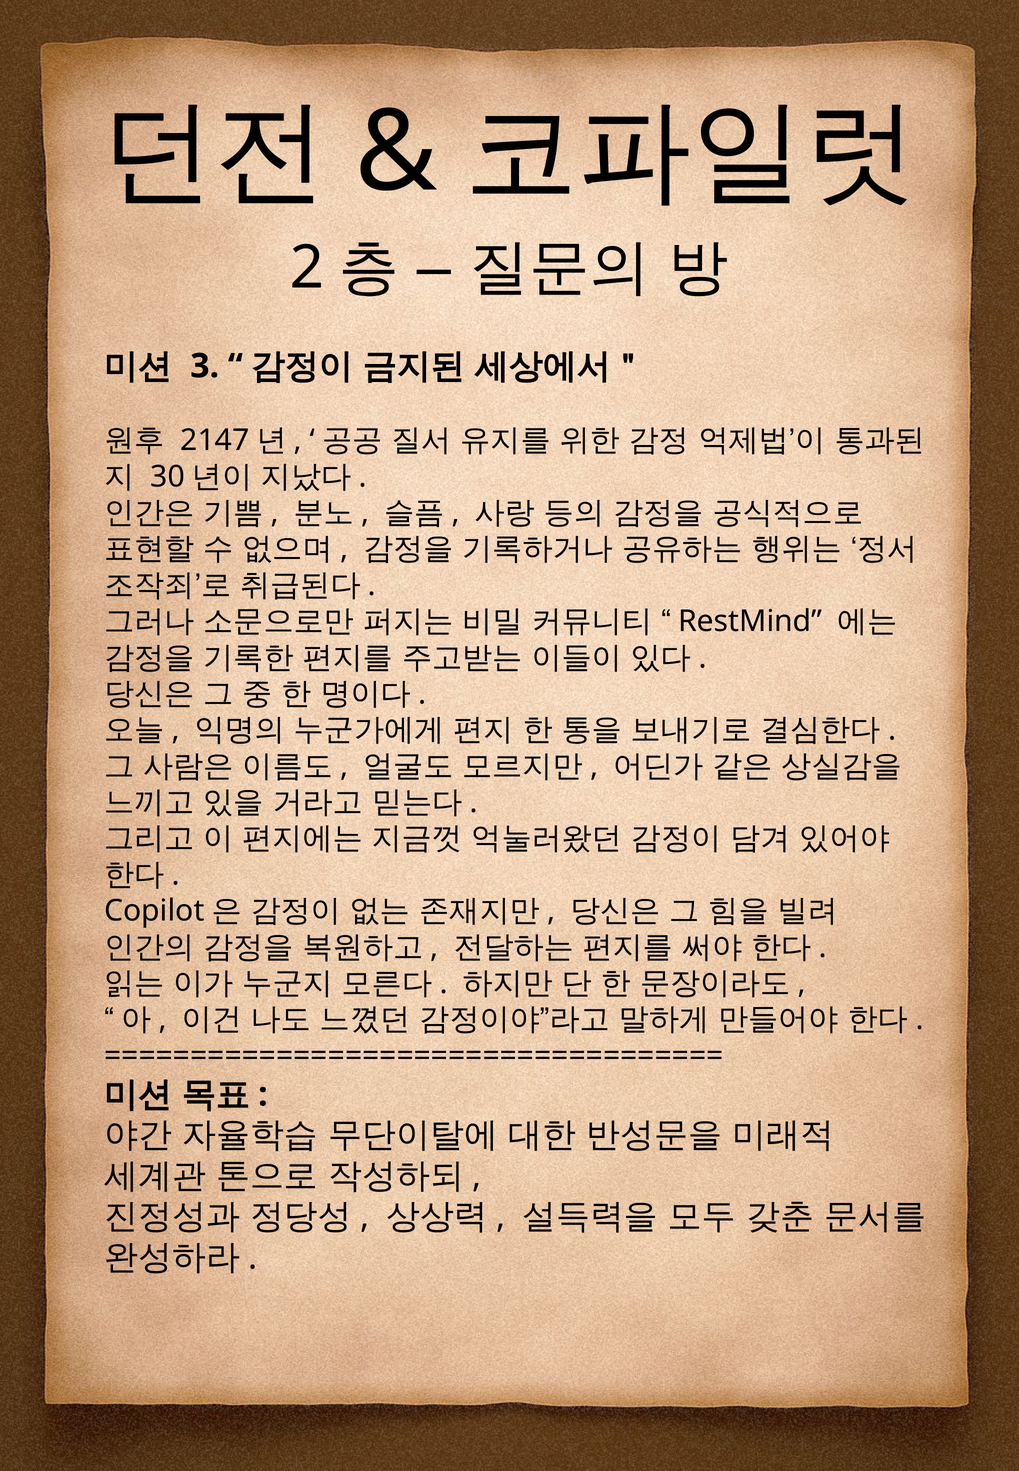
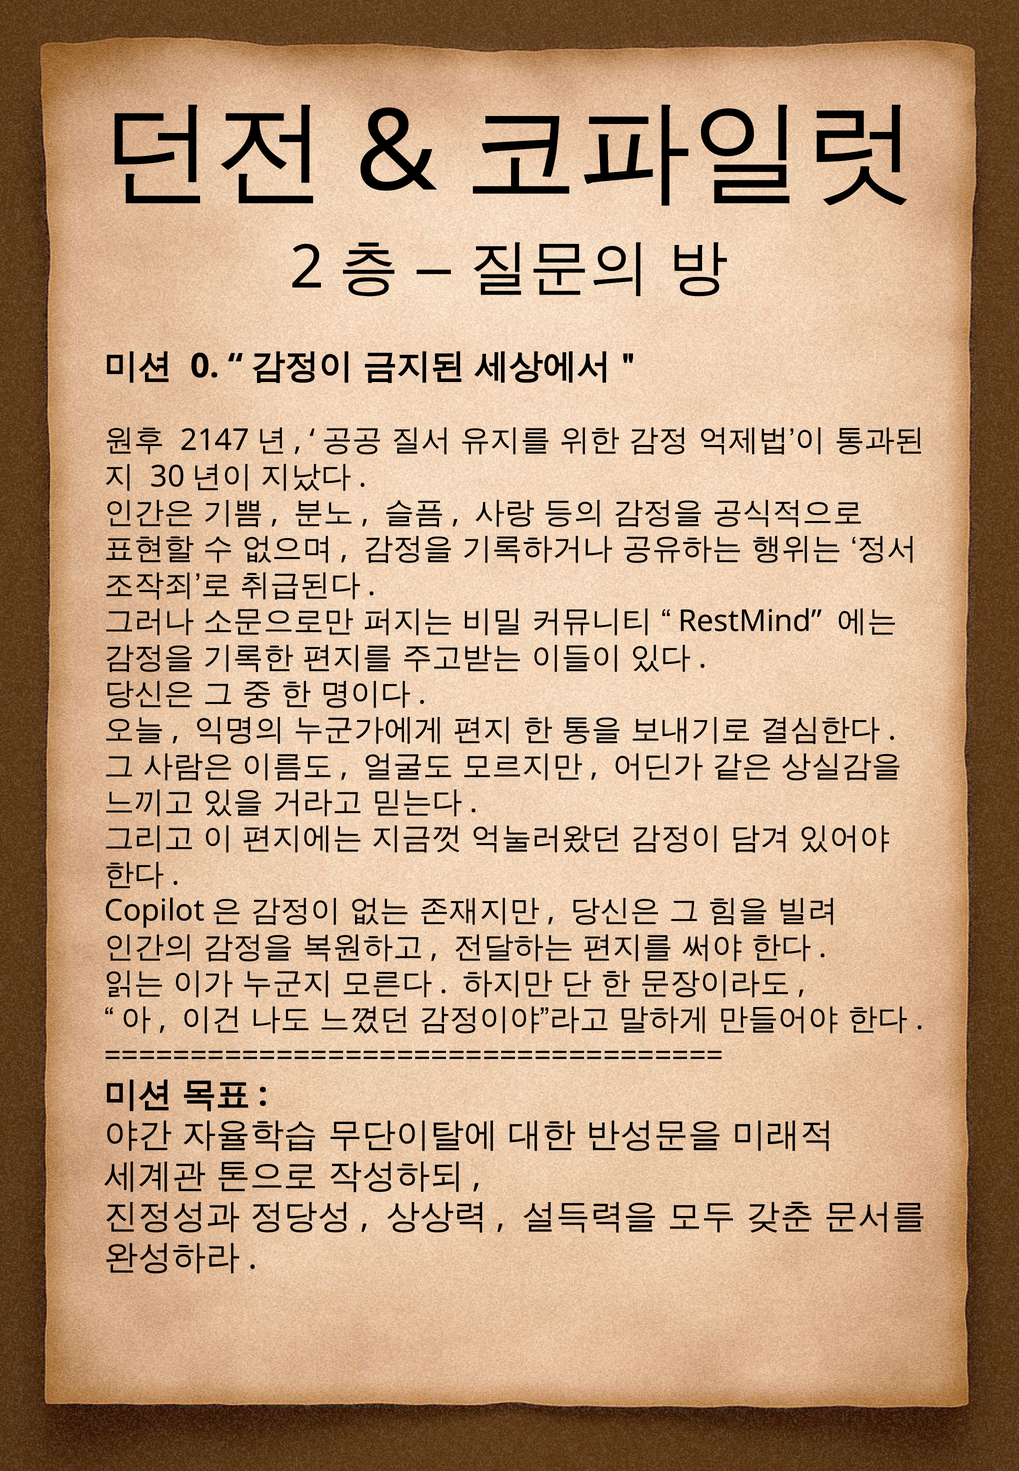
3: 3 -> 0 (205, 366)
